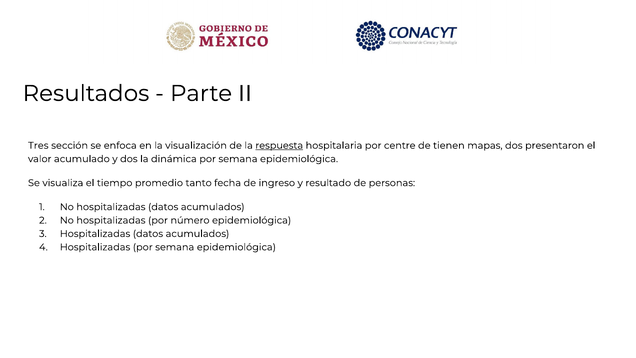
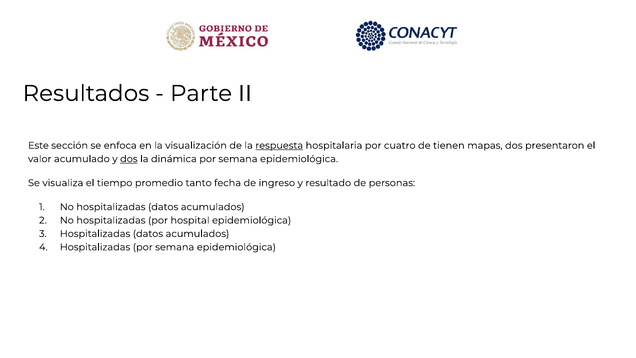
Tres: Tres -> Este (38, 145)
centre: centre -> cuatro (400, 145)
dos underline: none -> present (129, 159)
número: número -> hospital (190, 220)
